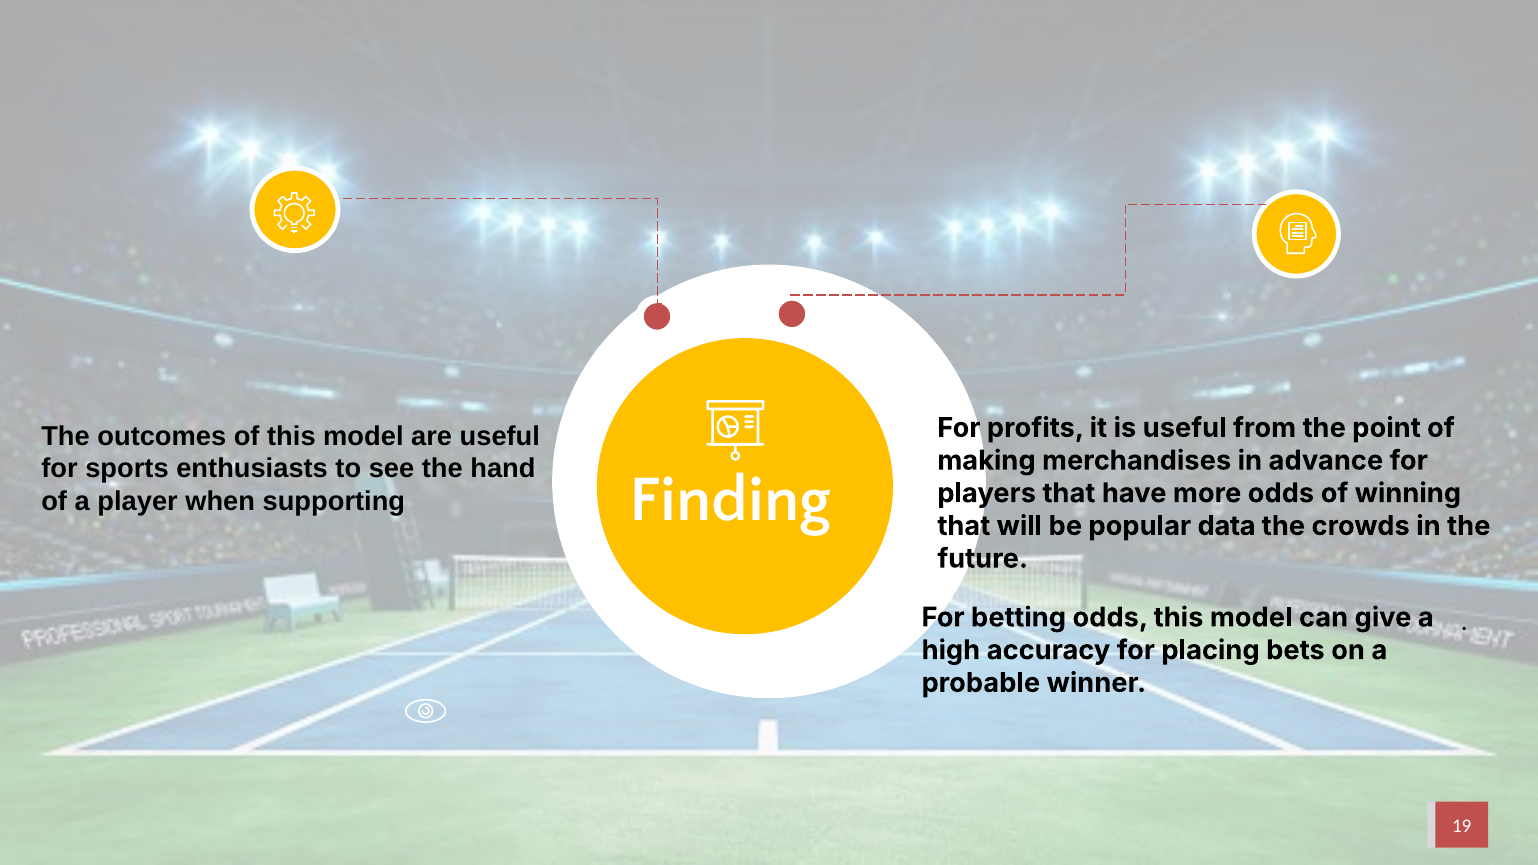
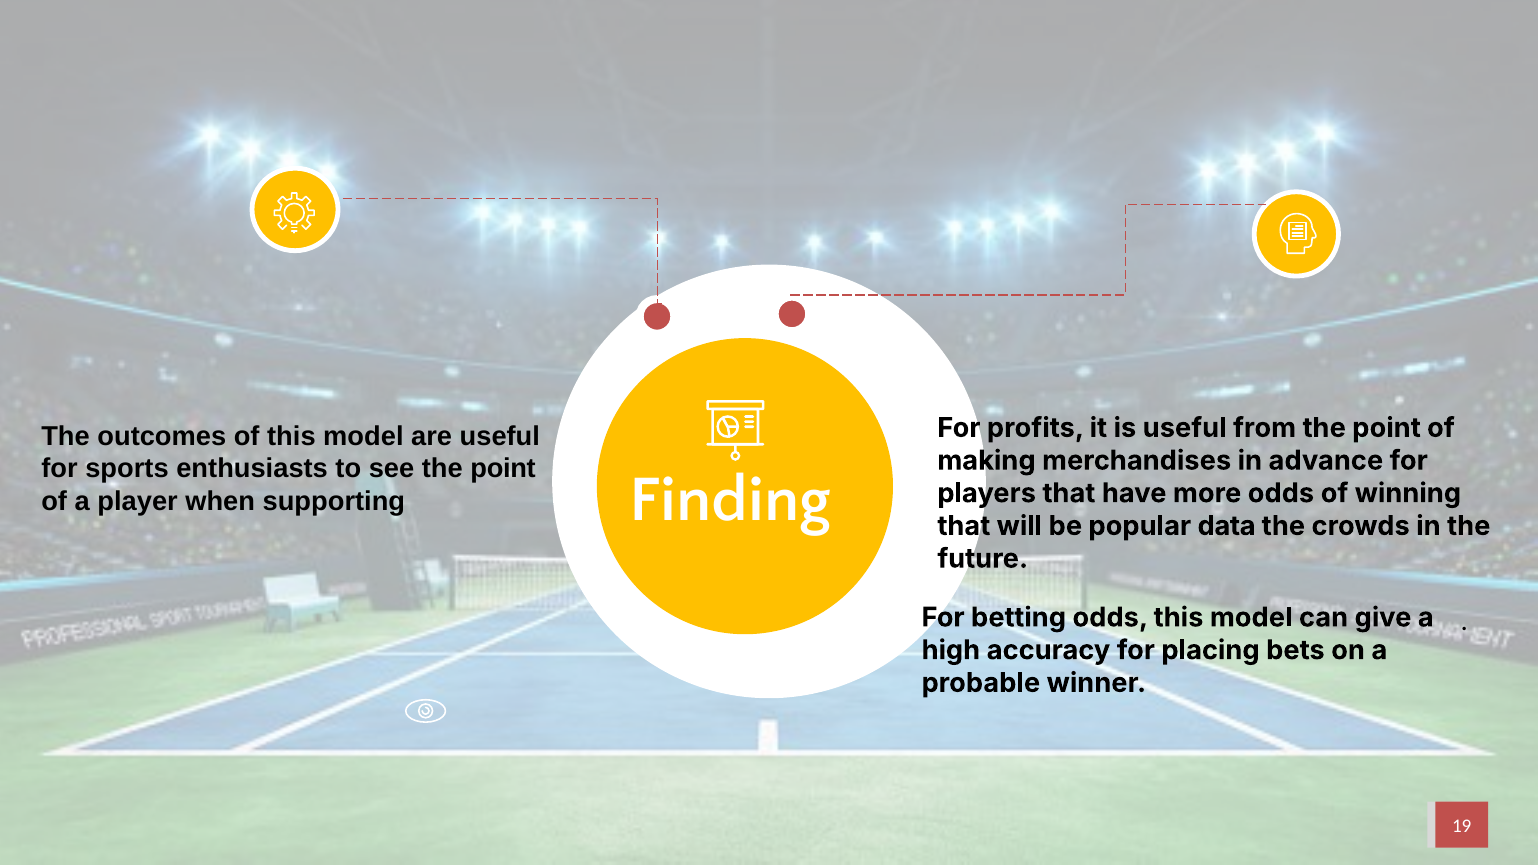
see the hand: hand -> point (503, 469)
